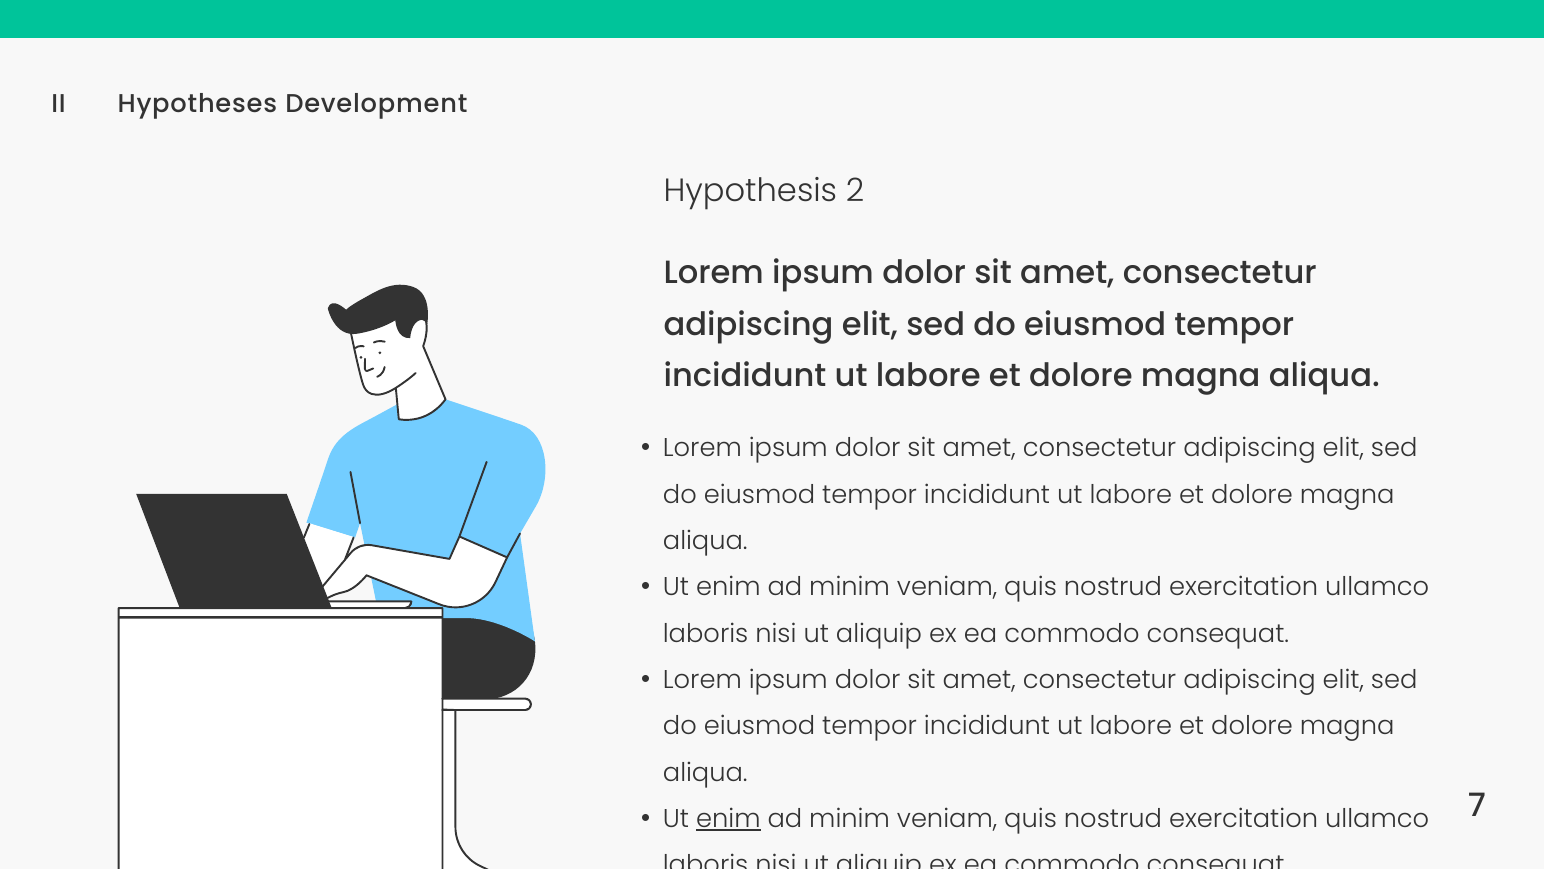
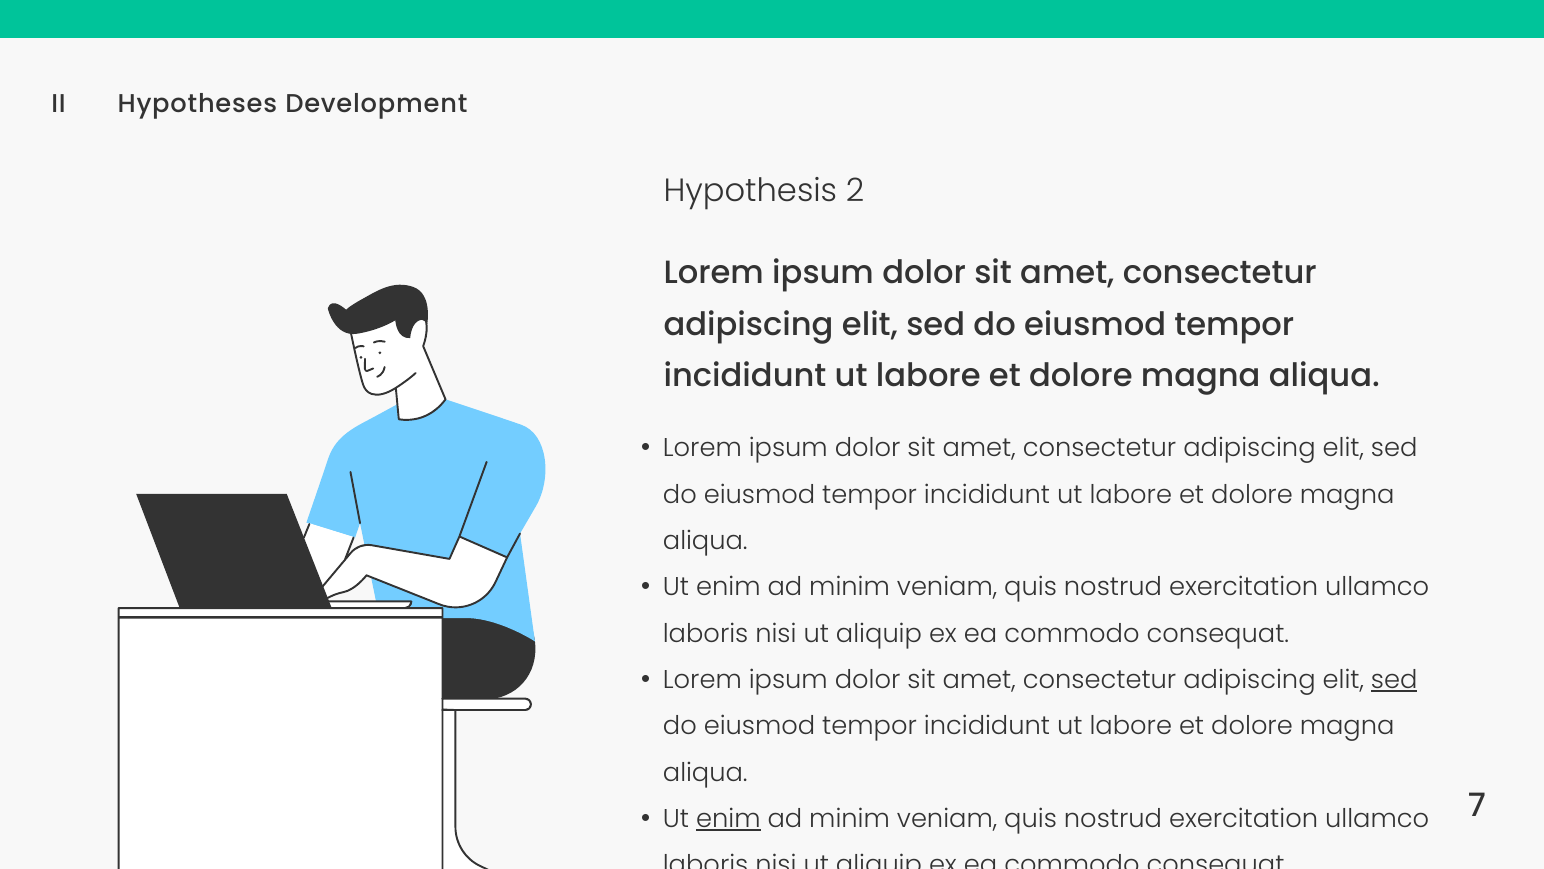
sed underline: none -> present (1394, 680)
